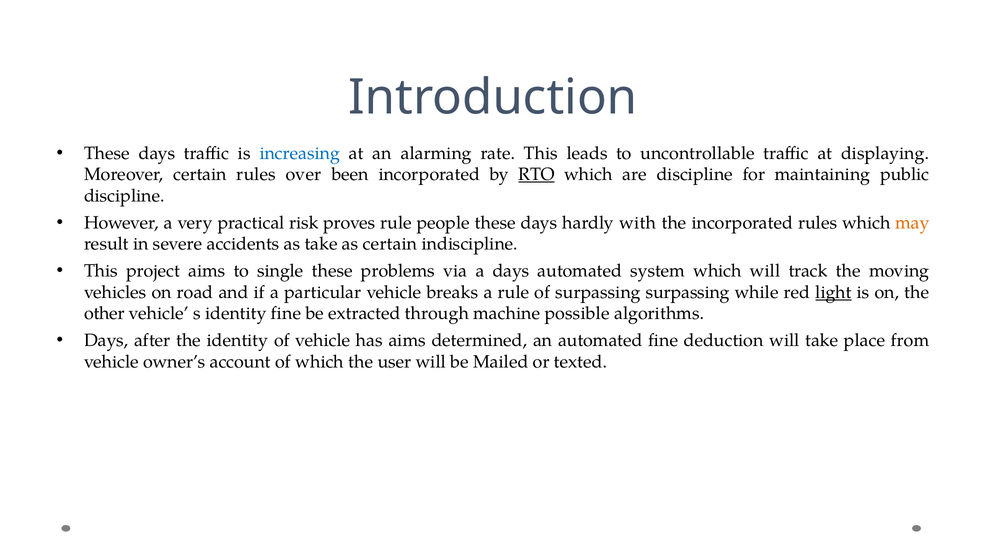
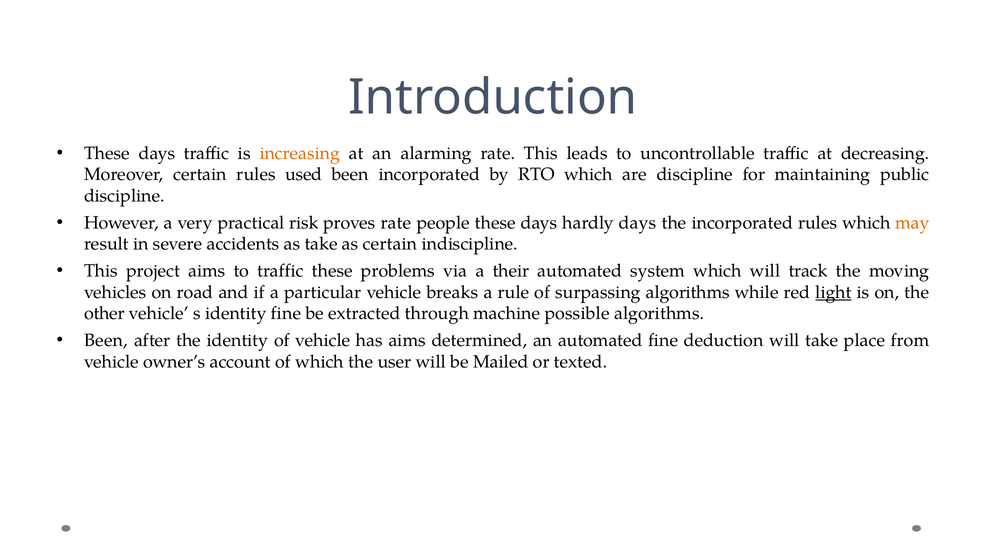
increasing colour: blue -> orange (300, 153)
displaying: displaying -> decreasing (885, 153)
over: over -> used (304, 175)
RTO underline: present -> none (537, 175)
proves rule: rule -> rate (396, 223)
hardly with: with -> days (638, 223)
to single: single -> traffic (280, 271)
a days: days -> their (511, 271)
surpassing surpassing: surpassing -> algorithms (688, 293)
Days: Days -> Been (106, 341)
